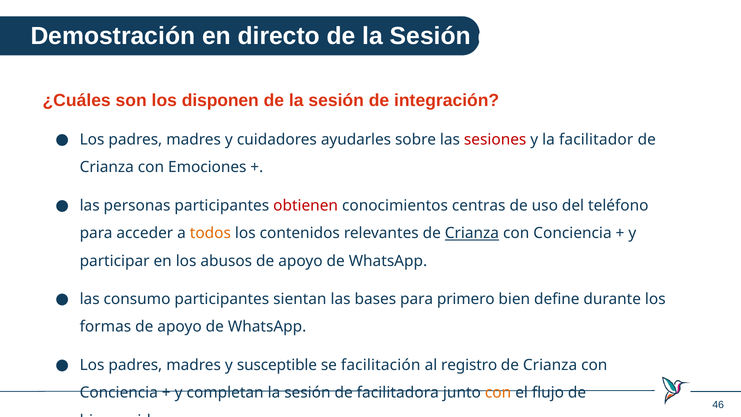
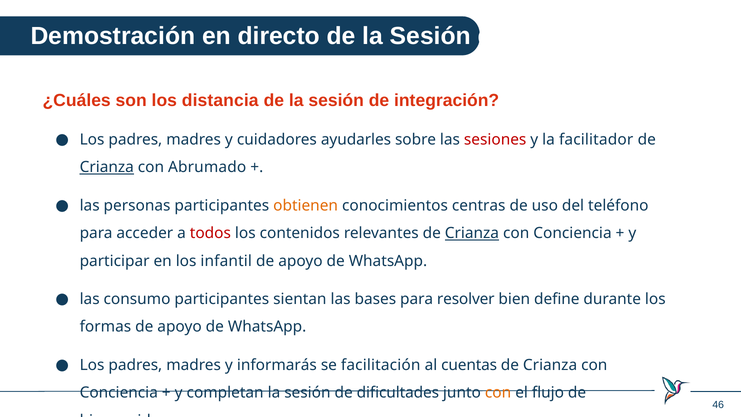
disponen: disponen -> distancia (220, 100)
Crianza underline: none -> present (107, 167)
Emociones: Emociones -> Abrumado (207, 167)
obtienen colour: red -> orange (306, 205)
todos colour: orange -> red (210, 233)
abusos: abusos -> infantil (226, 261)
primero: primero -> resolver (466, 299)
susceptible: susceptible -> informarás (277, 365)
registro: registro -> cuentas (469, 365)
facilitadora: facilitadora -> dificultades (398, 393)
